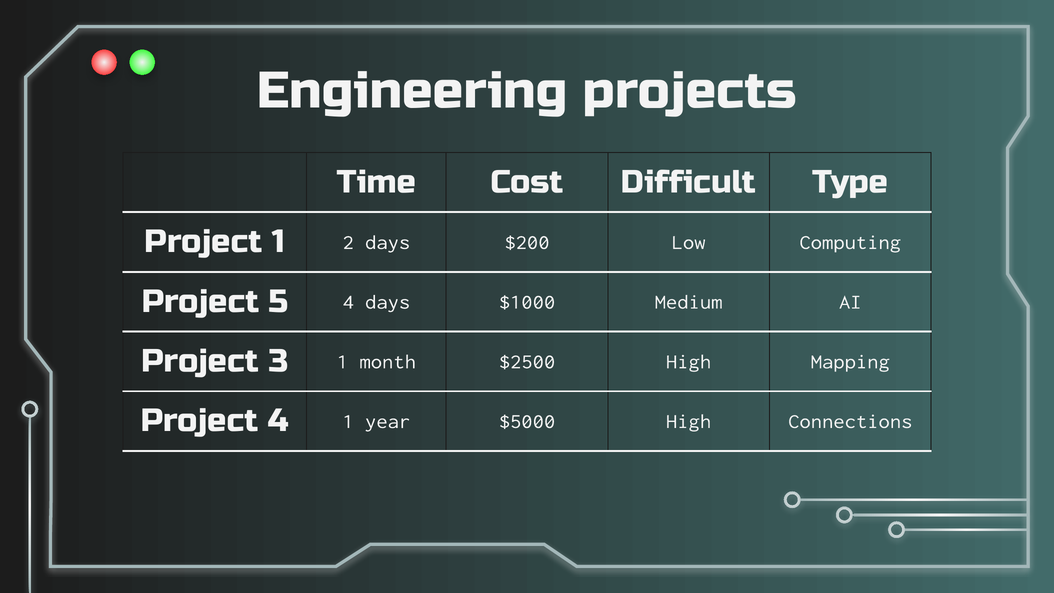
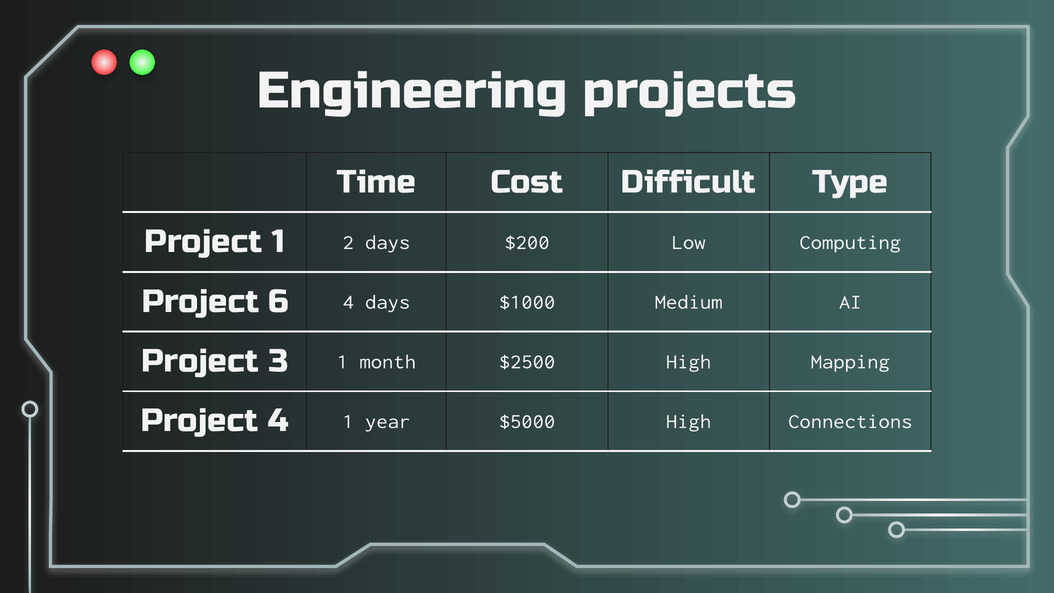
5: 5 -> 6 (279, 301)
